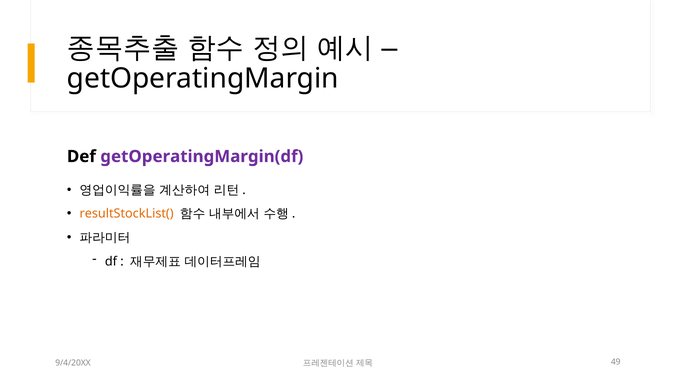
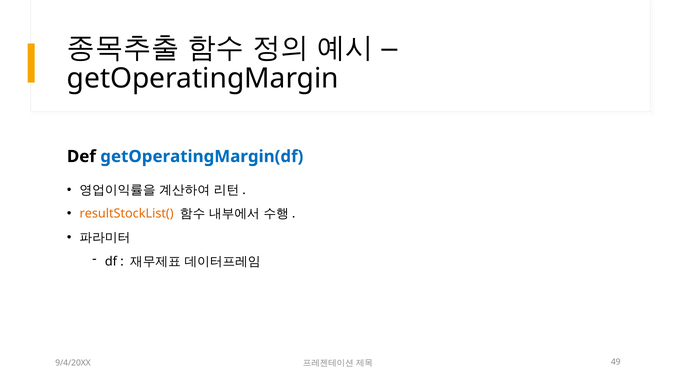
getOperatingMargin(df colour: purple -> blue (202, 157)
